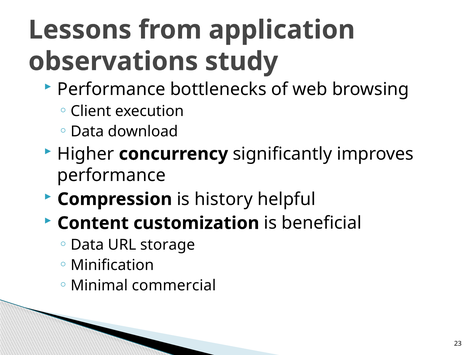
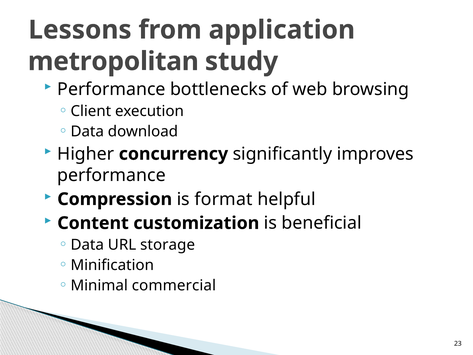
observations: observations -> metropolitan (113, 61)
history: history -> format (224, 199)
